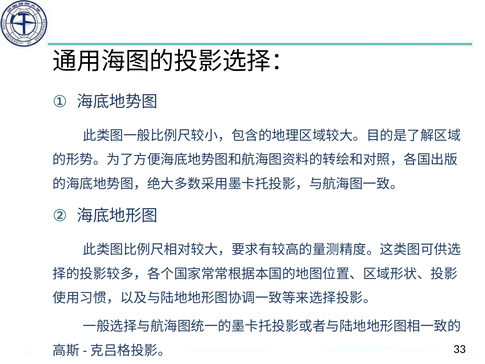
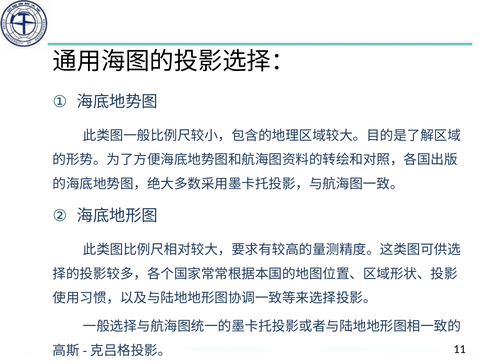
33: 33 -> 11 (460, 349)
